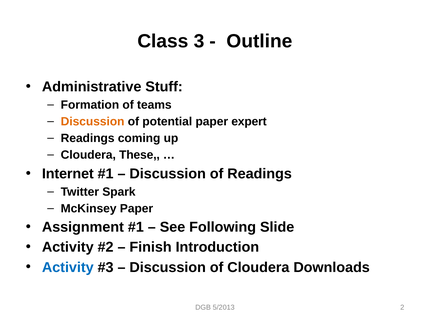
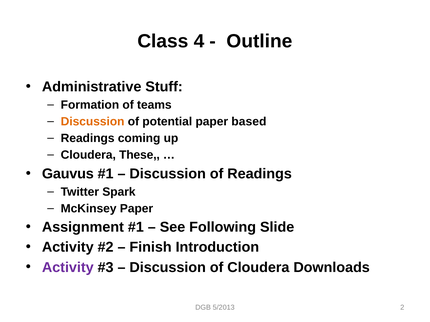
3: 3 -> 4 (199, 41)
expert: expert -> based (249, 122)
Internet: Internet -> Gauvus (68, 174)
Activity colour: blue -> purple (68, 268)
